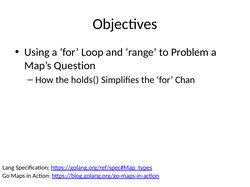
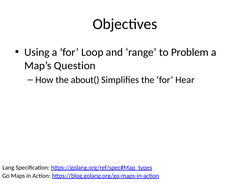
holds(: holds( -> about( (85, 80)
Chan: Chan -> Hear (185, 80)
